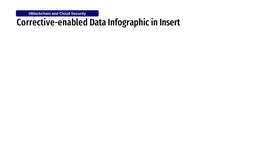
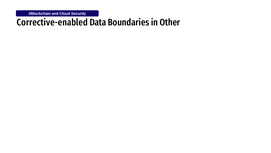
Infographic: Infographic -> Boundaries (129, 22)
Insert: Insert -> Other (170, 22)
